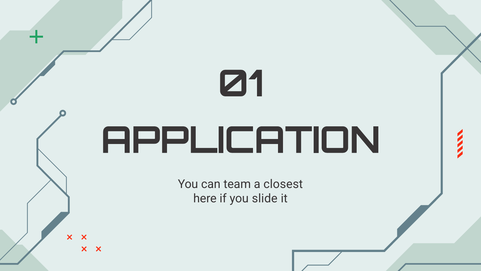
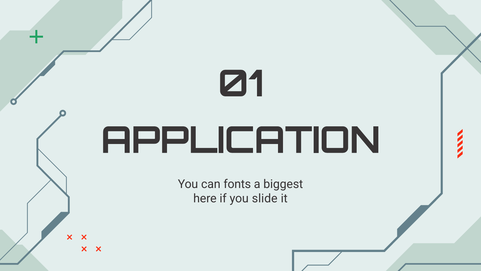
team: team -> fonts (237, 184)
closest: closest -> biggest (283, 184)
